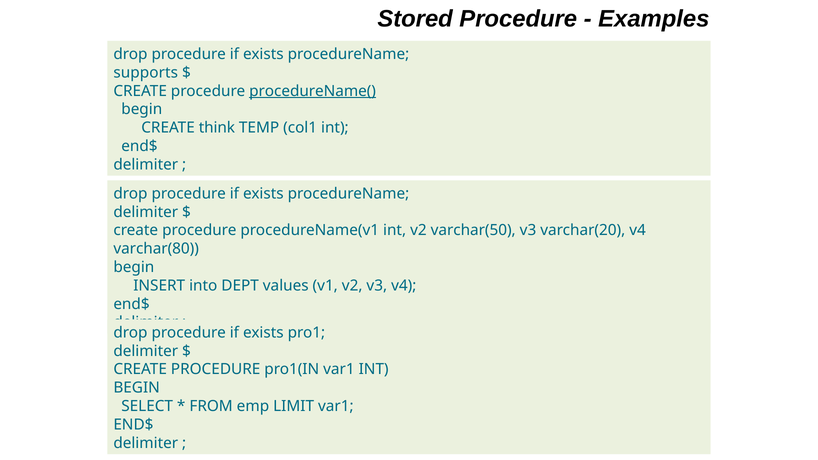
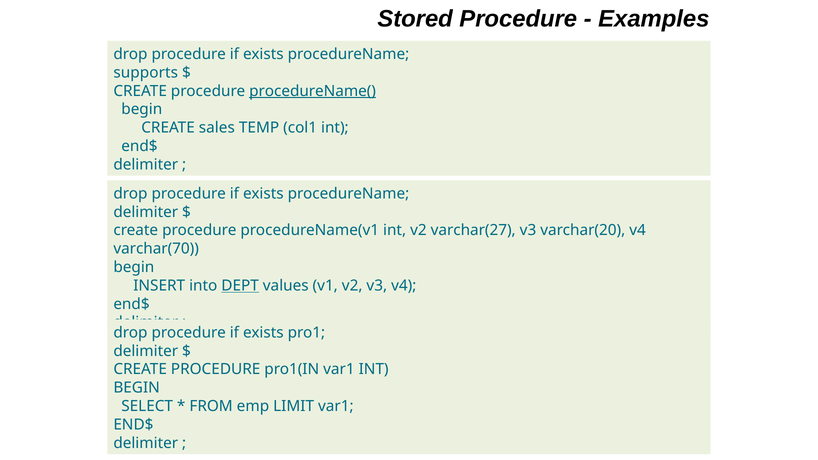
think: think -> sales (217, 128)
varchar(50: varchar(50 -> varchar(27 (473, 231)
varchar(80: varchar(80 -> varchar(70 (156, 249)
DEPT underline: none -> present (240, 286)
